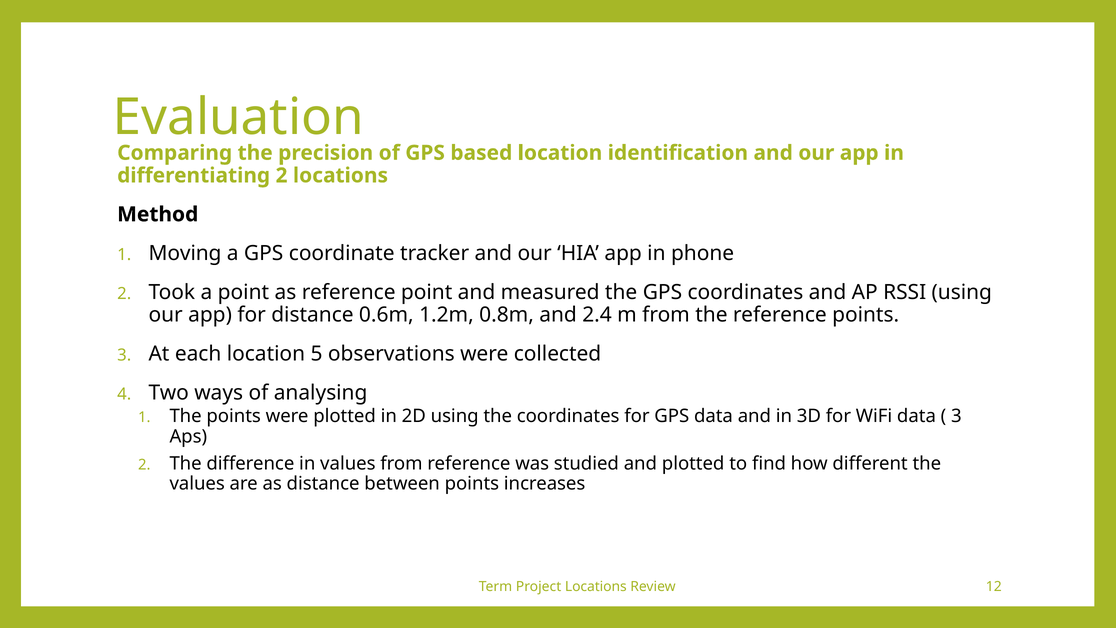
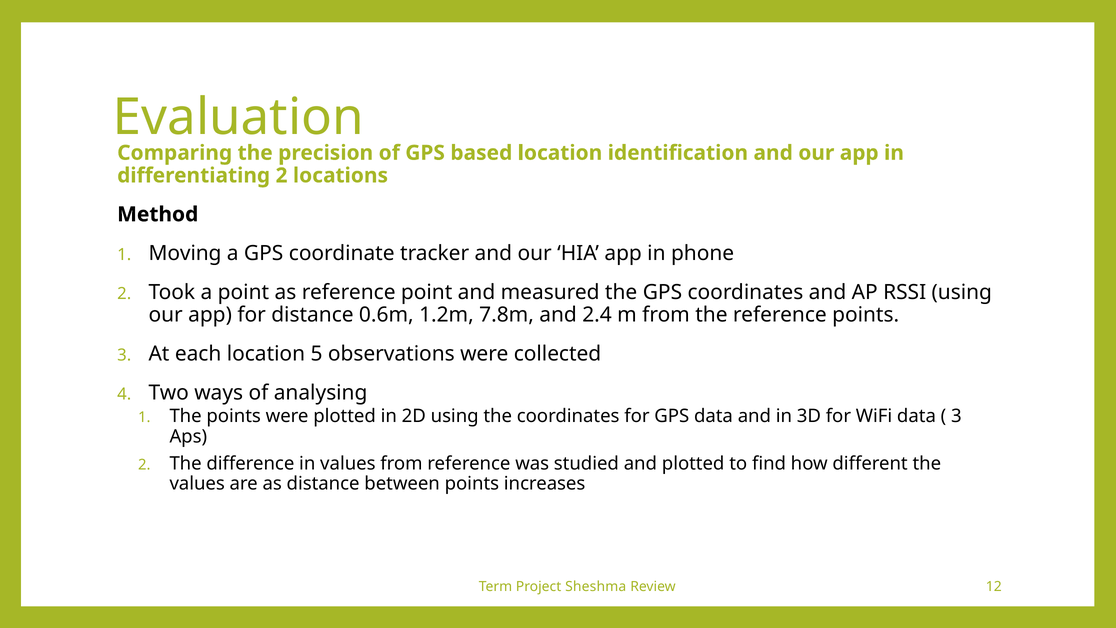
0.8m: 0.8m -> 7.8m (507, 315)
Project Locations: Locations -> Sheshma (596, 586)
